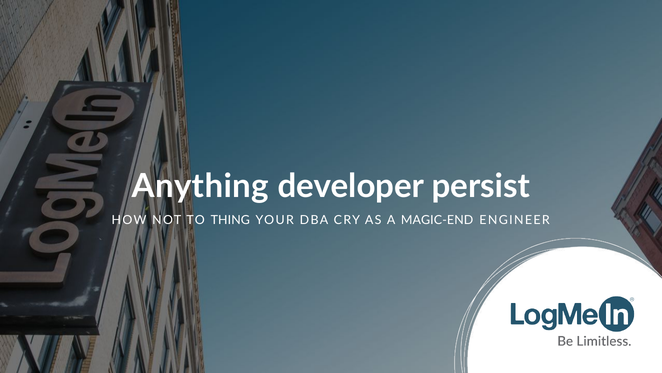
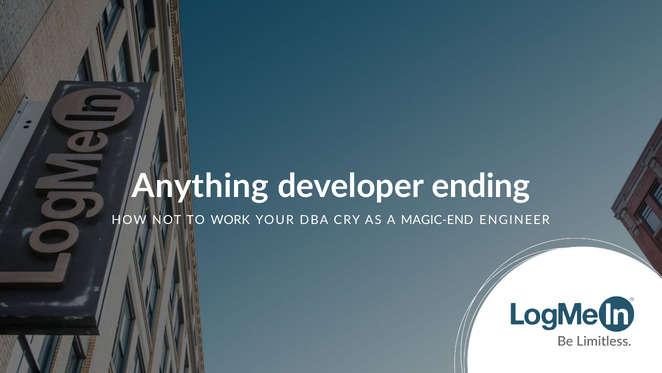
persist: persist -> ending (481, 186)
THING: THING -> WORK (230, 220)
